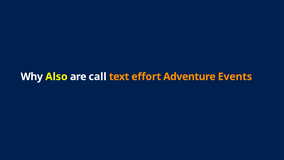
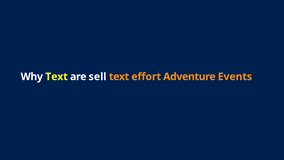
Why Also: Also -> Text (57, 77)
call: call -> sell (98, 77)
